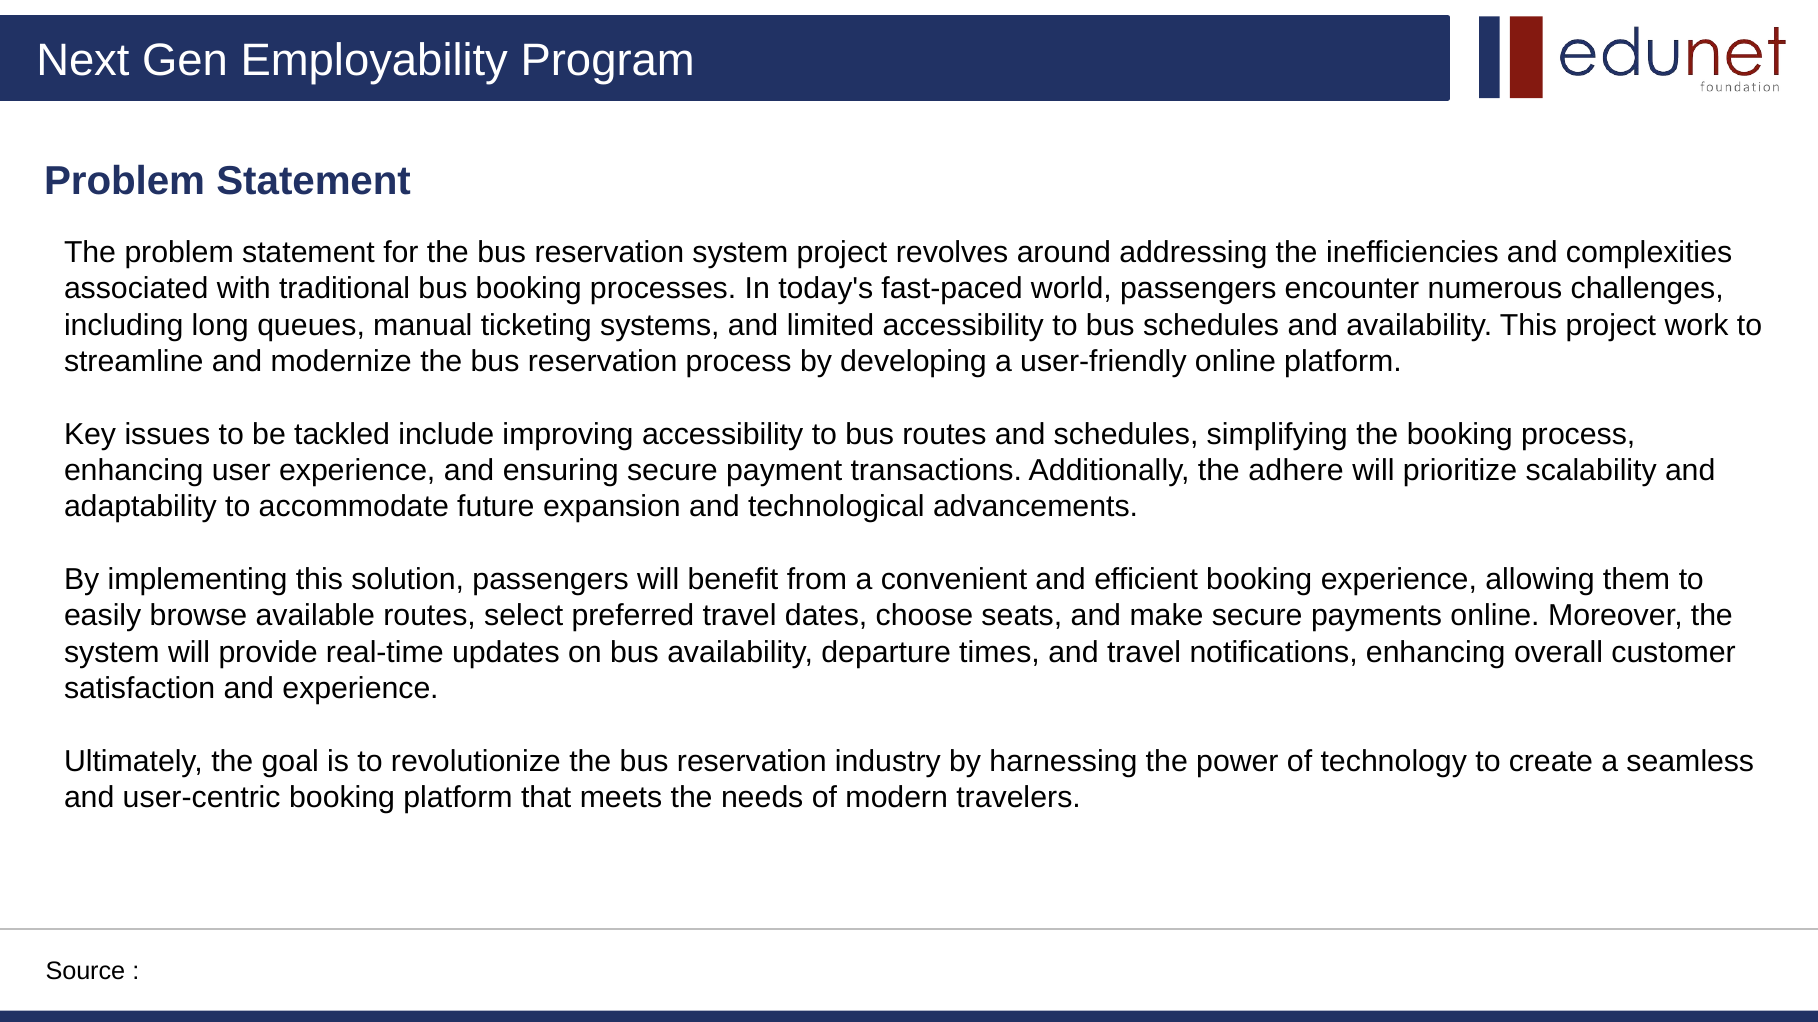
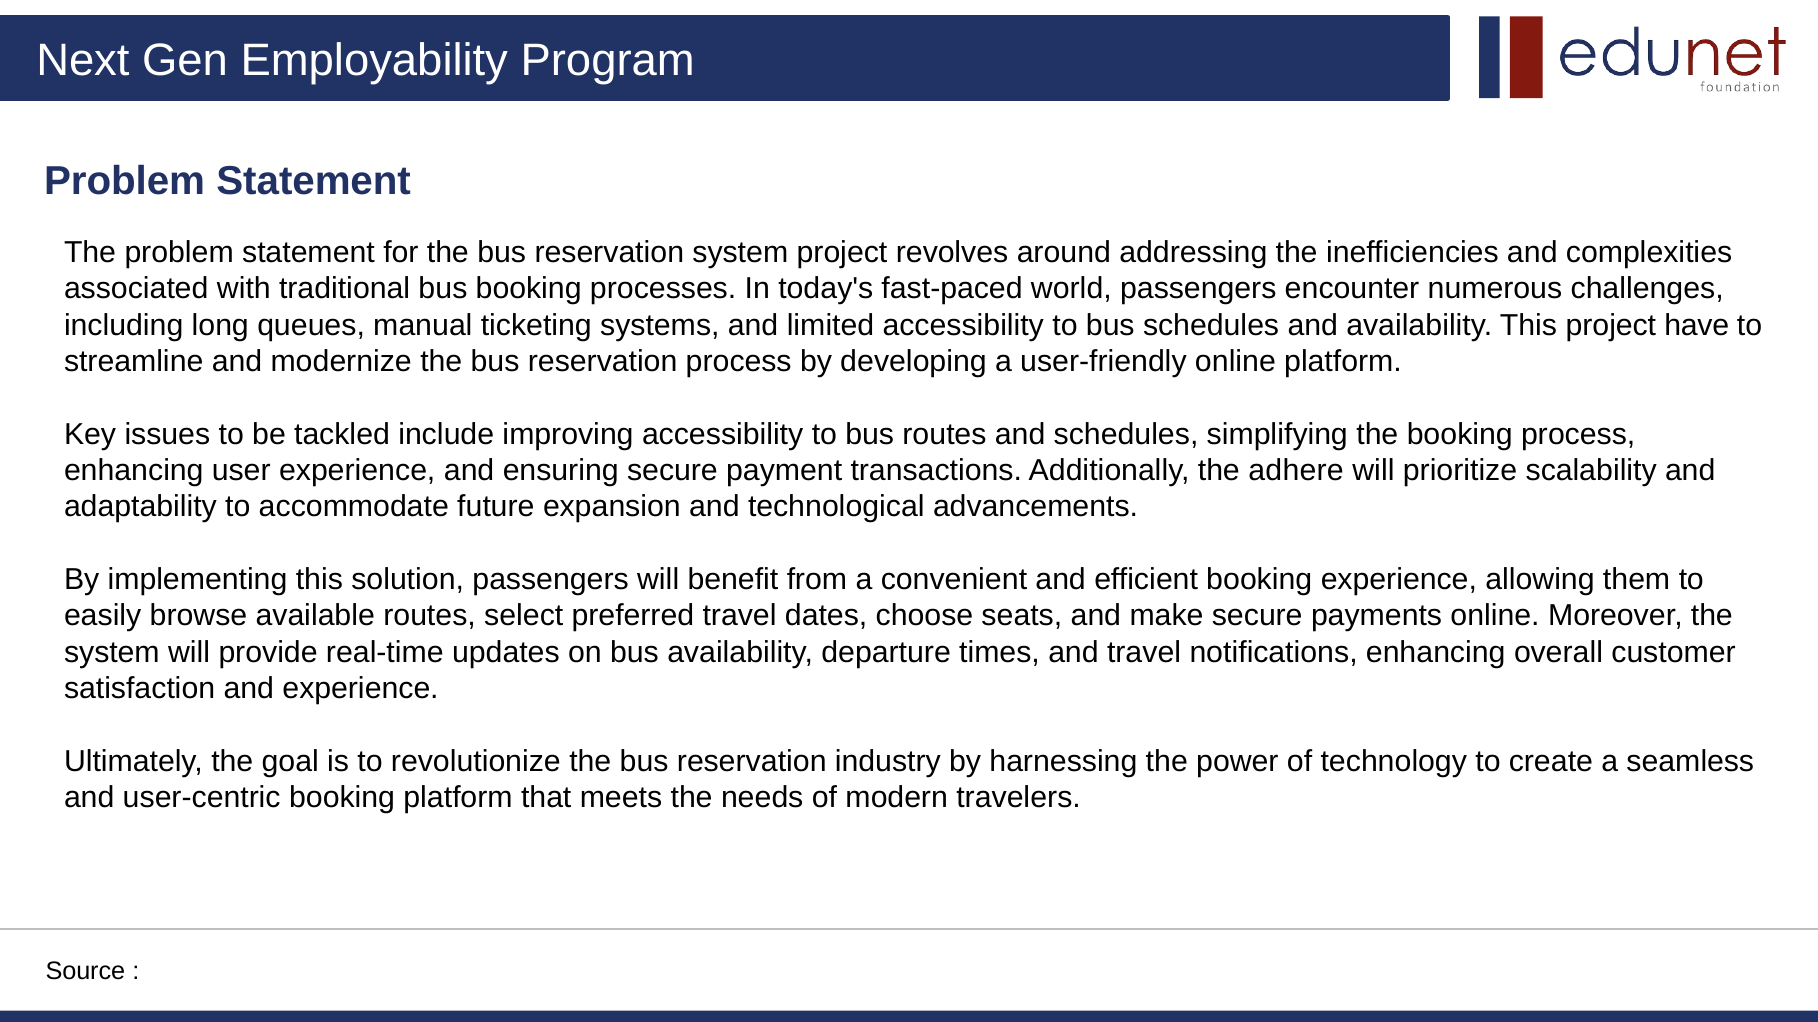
work: work -> have (1697, 325)
